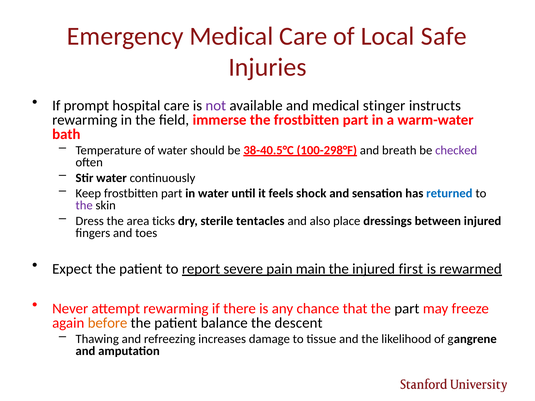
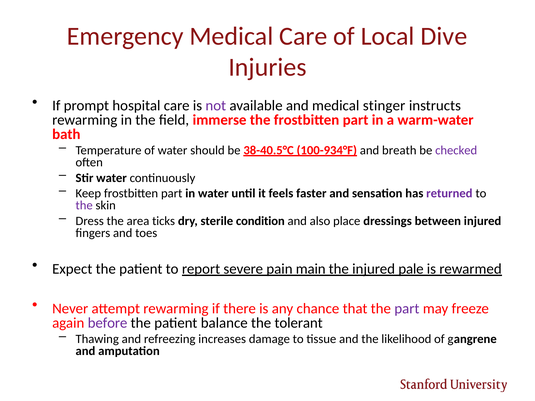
Safe: Safe -> Dive (444, 36)
100-298°F: 100-298°F -> 100-934°F (327, 150)
shock: shock -> faster (311, 193)
returned colour: blue -> purple (449, 193)
tentacles: tentacles -> condition (260, 221)
first: first -> pale (411, 269)
part colour: black -> purple (407, 309)
before colour: orange -> purple (108, 323)
descent: descent -> tolerant (299, 323)
